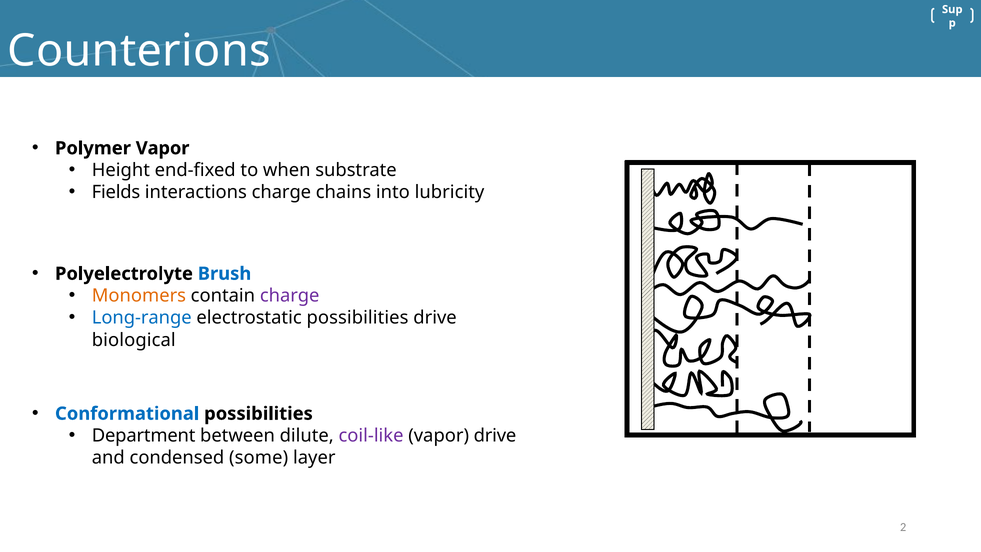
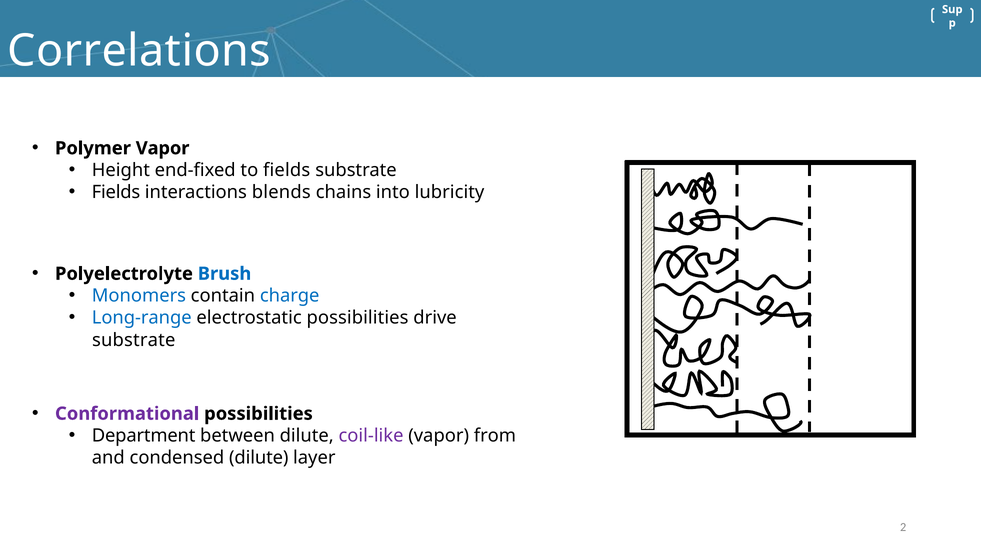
Counterions: Counterions -> Correlations (139, 51)
to when: when -> fields (287, 170)
interactions charge: charge -> blends (281, 192)
Monomers colour: orange -> blue (139, 296)
charge colour: purple -> blue (290, 296)
biological: biological -> substrate (134, 340)
Conformational colour: blue -> purple (127, 414)
vapor drive: drive -> from (495, 436)
condensed some: some -> dilute (259, 458)
